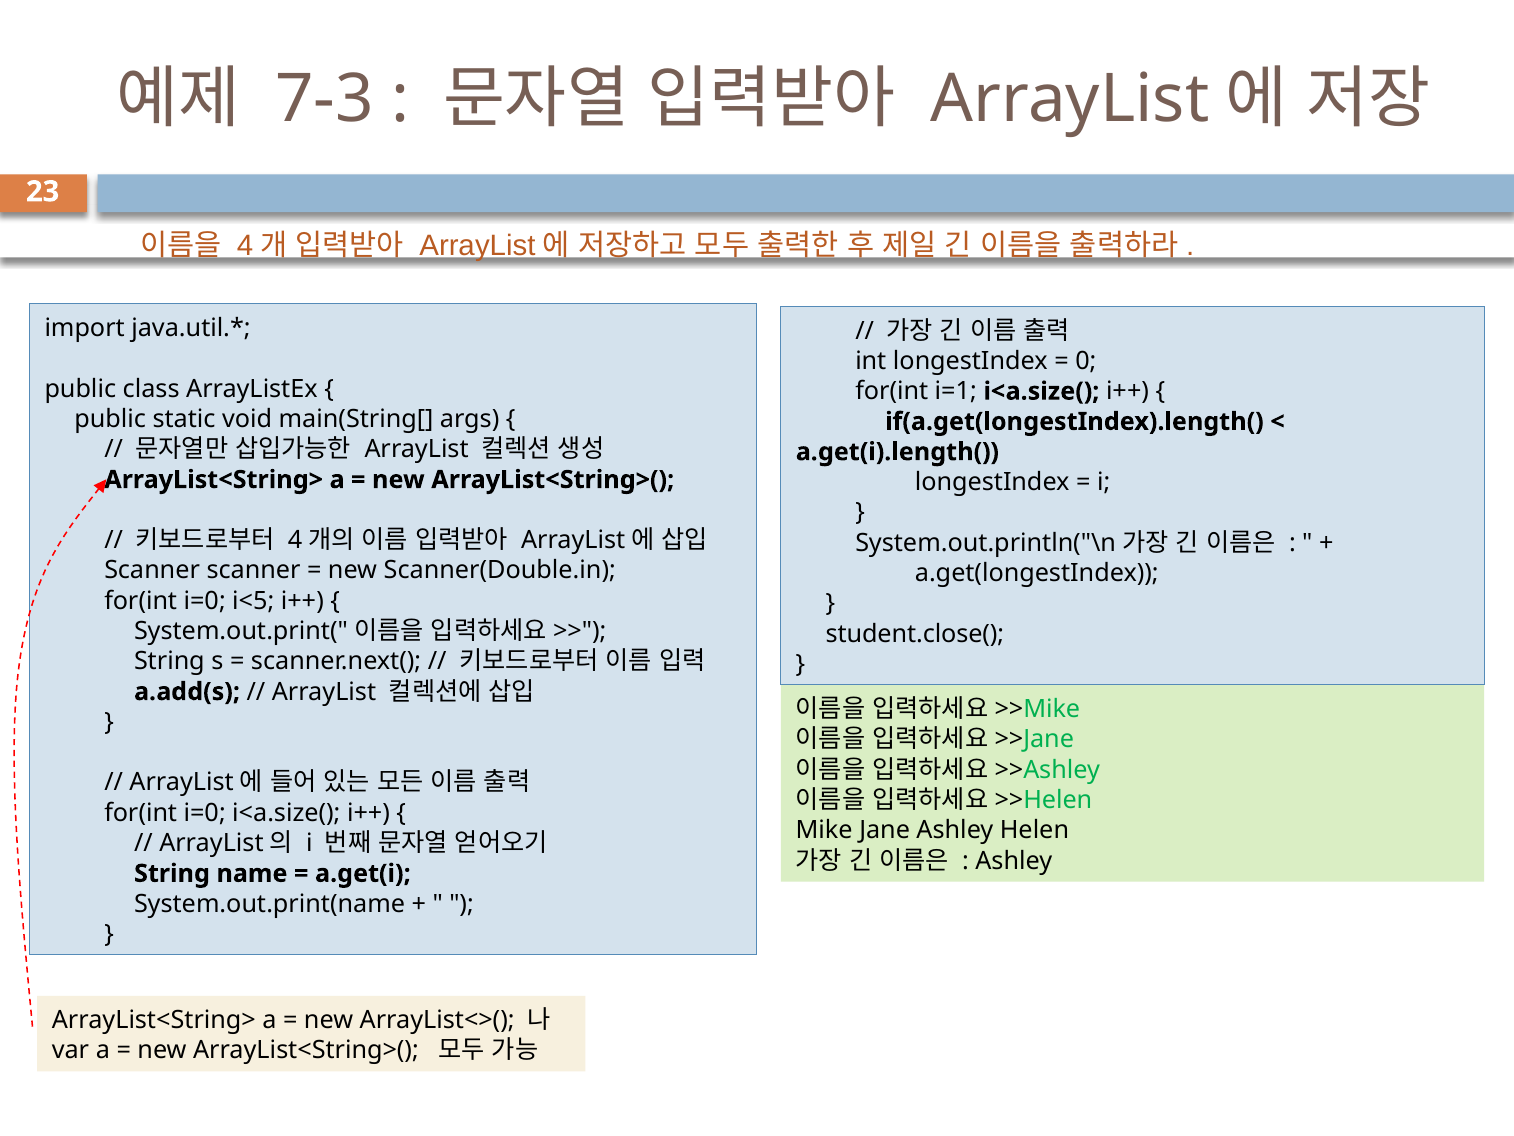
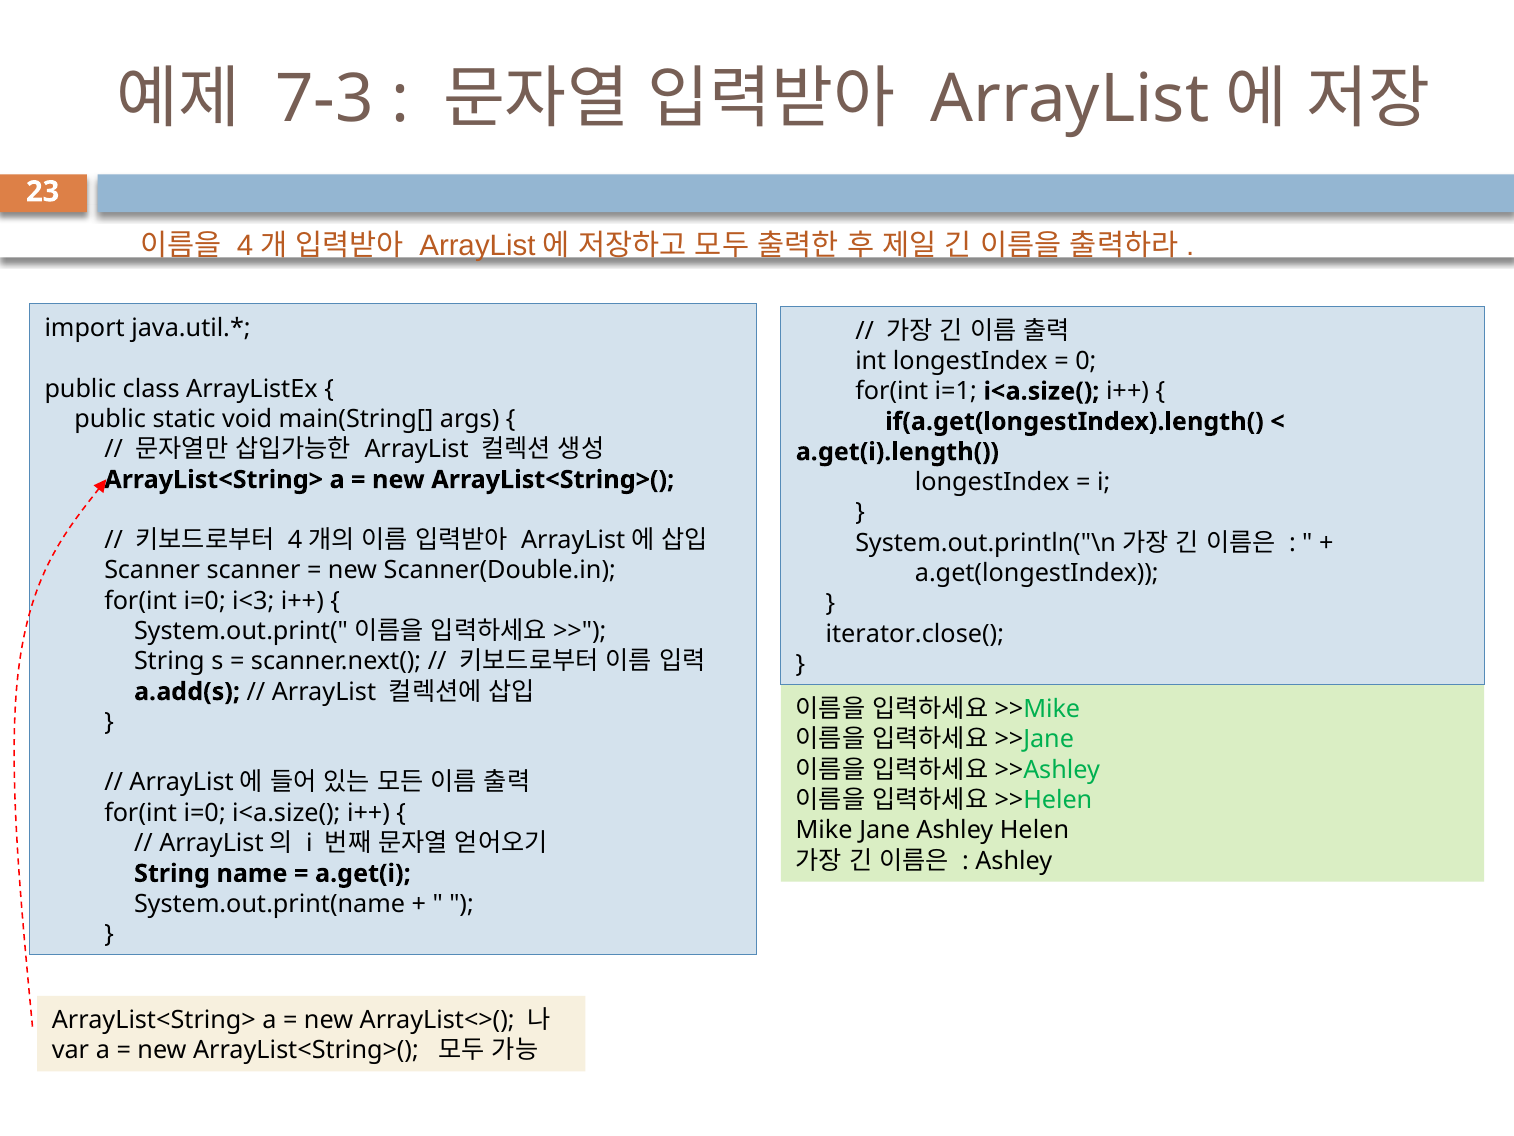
i<5: i<5 -> i<3 (253, 601)
student.close(: student.close( -> iterator.close( (915, 633)
